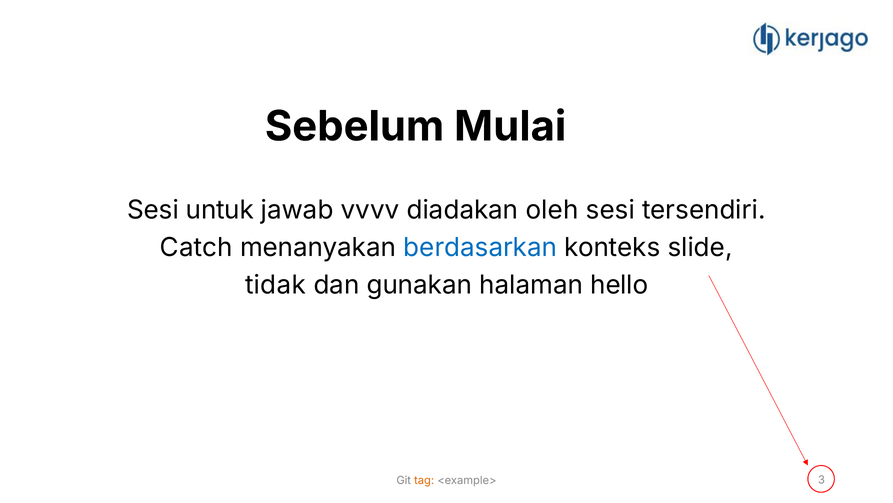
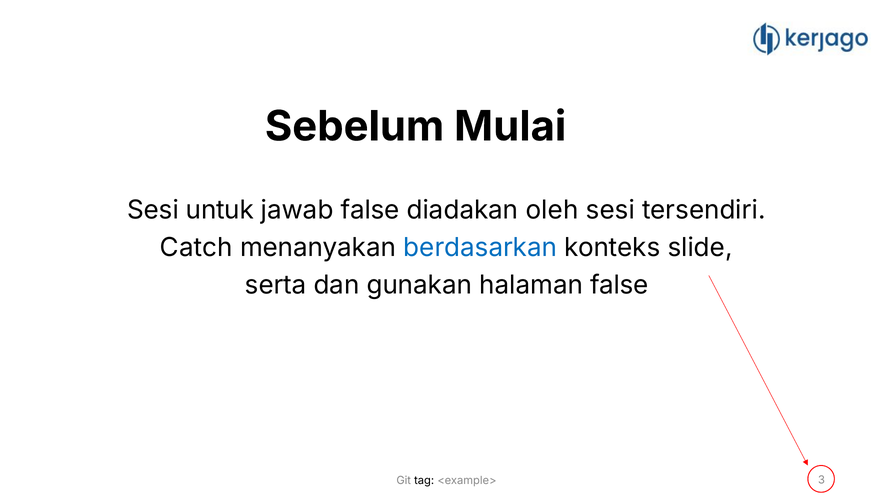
jawab vvvv: vvvv -> false (370, 210)
tidak: tidak -> serta (276, 285)
halaman hello: hello -> false (619, 285)
tag colour: orange -> black (424, 480)
